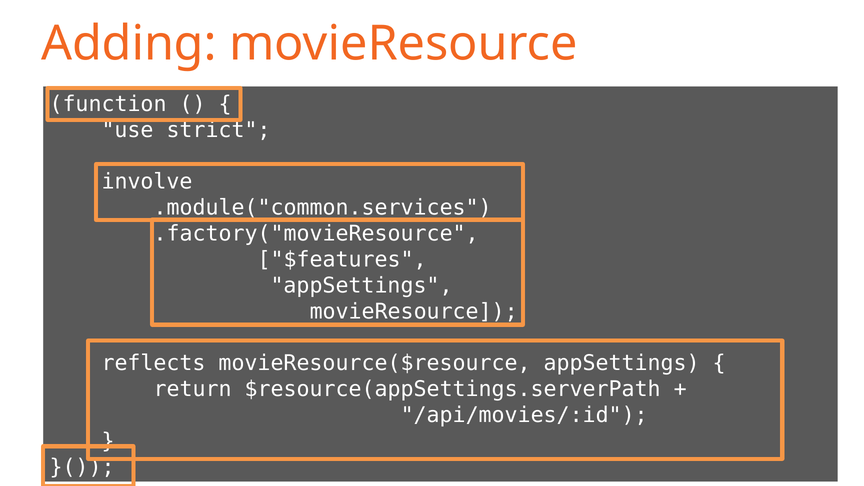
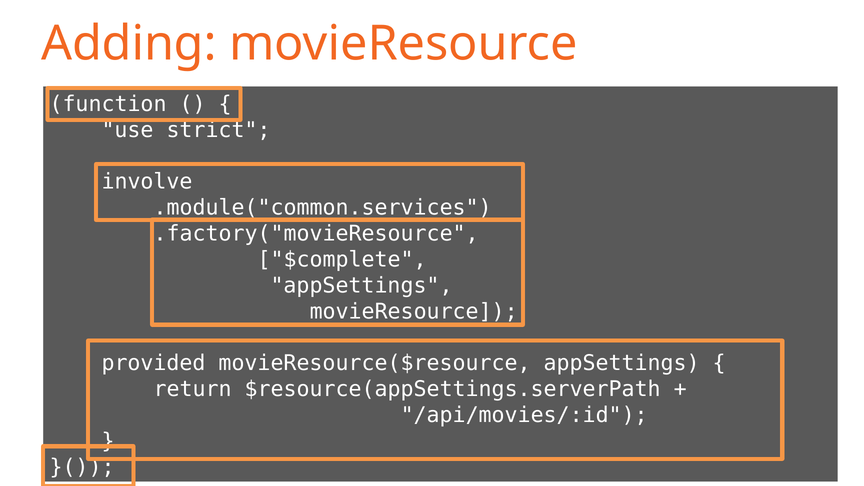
$features: $features -> $complete (342, 260)
reflects: reflects -> provided (153, 363)
